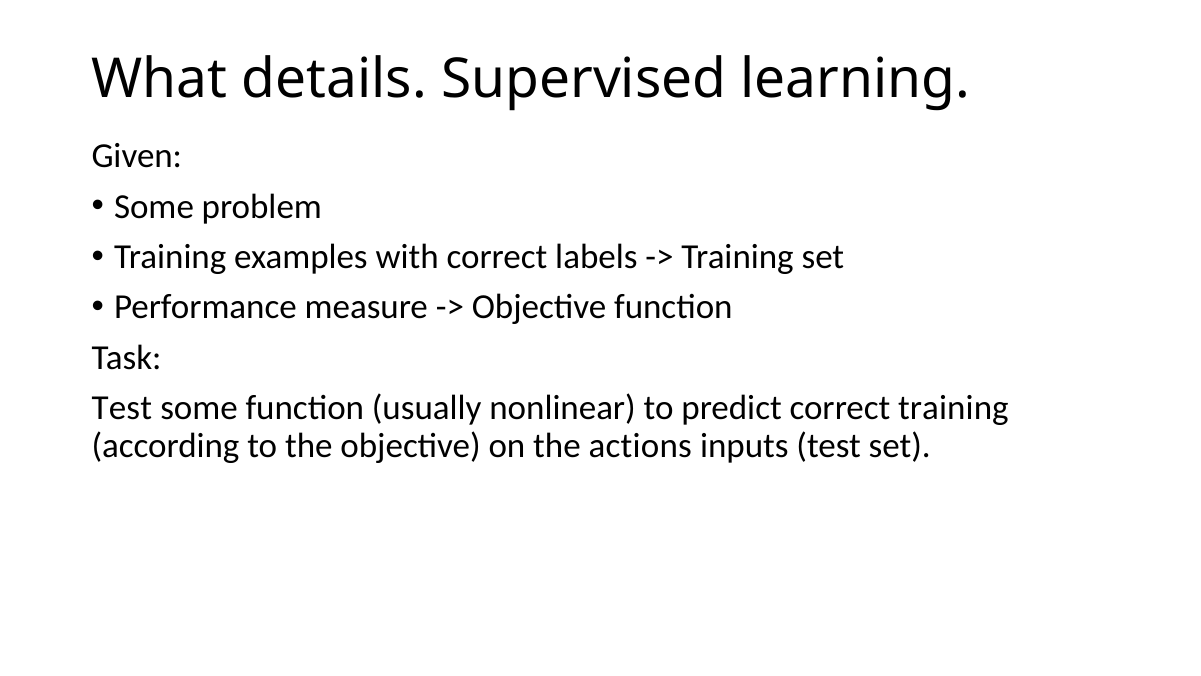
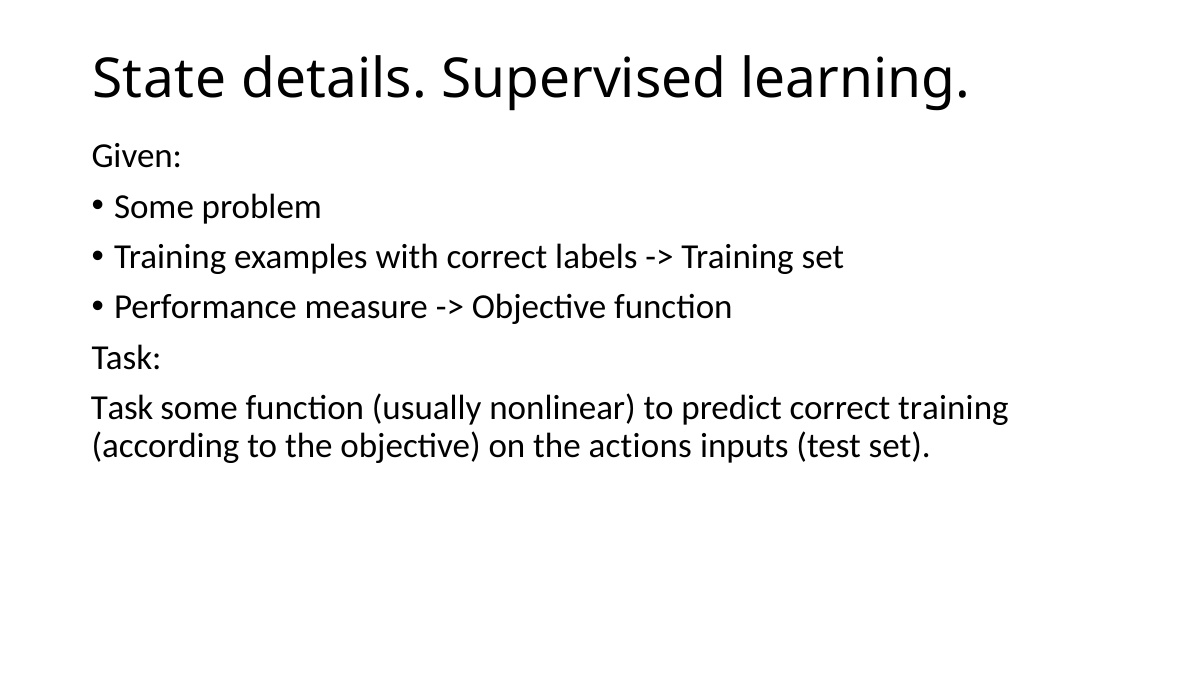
What: What -> State (159, 80)
Test: Test -> Task (122, 408)
